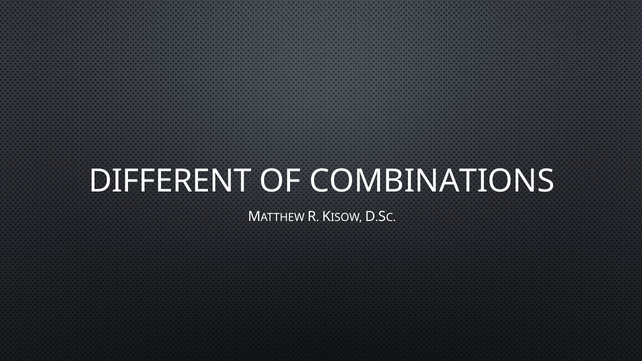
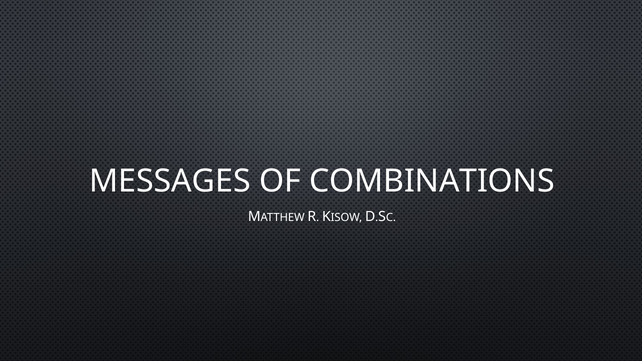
DIFFERENT: DIFFERENT -> MESSAGES (170, 181)
